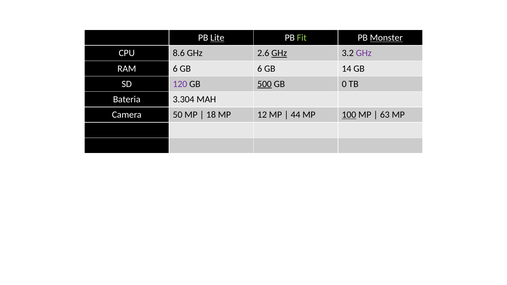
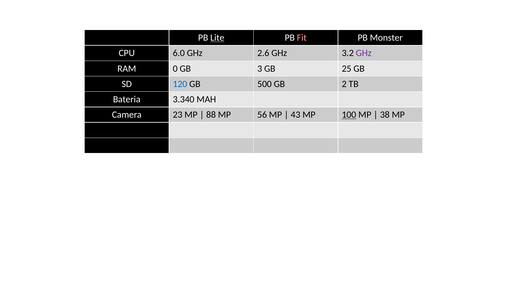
Fit colour: light green -> pink (302, 38)
Monster underline: present -> none (386, 38)
8.6: 8.6 -> 6.0 (179, 53)
GHz underline: present -> none (279, 53)
RAM 6: 6 -> 0 (175, 69)
GB 6: 6 -> 3 (260, 69)
14: 14 -> 25 (347, 69)
120 colour: purple -> blue (180, 84)
500 underline: present -> none (264, 84)
0: 0 -> 2 (344, 84)
3.304: 3.304 -> 3.340 (184, 99)
50: 50 -> 23 (178, 115)
18: 18 -> 88 (211, 115)
12: 12 -> 56 (262, 115)
44: 44 -> 43 (296, 115)
63: 63 -> 38 (385, 115)
